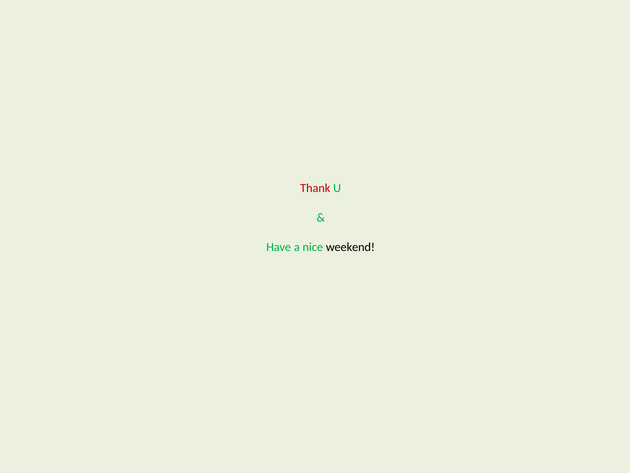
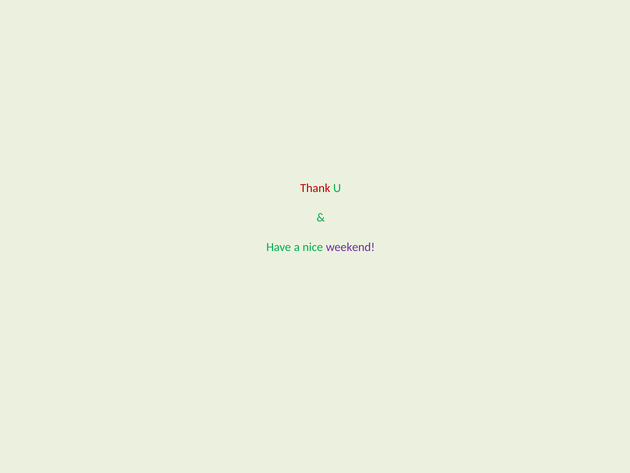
weekend colour: black -> purple (350, 247)
